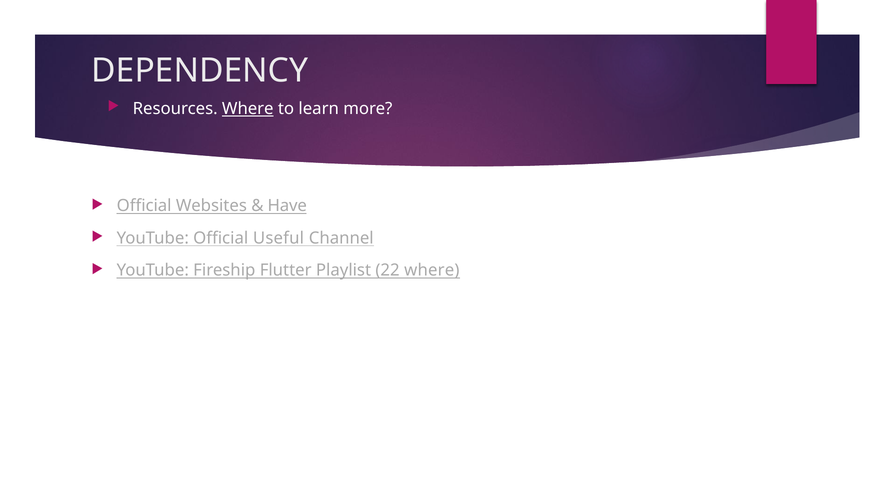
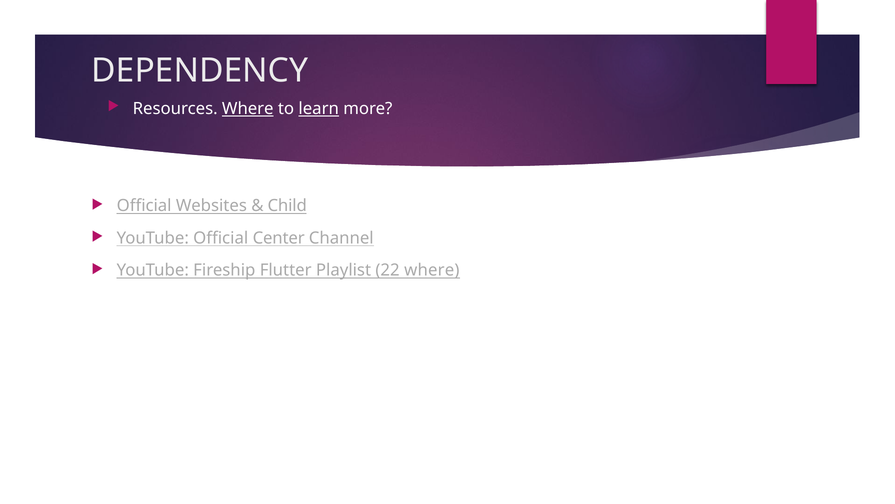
learn underline: none -> present (319, 109)
Have: Have -> Child (287, 206)
Useful: Useful -> Center (279, 238)
